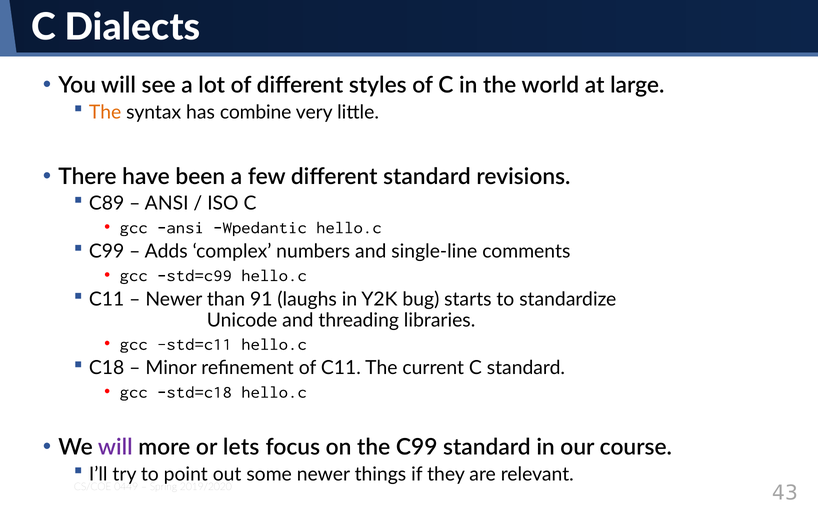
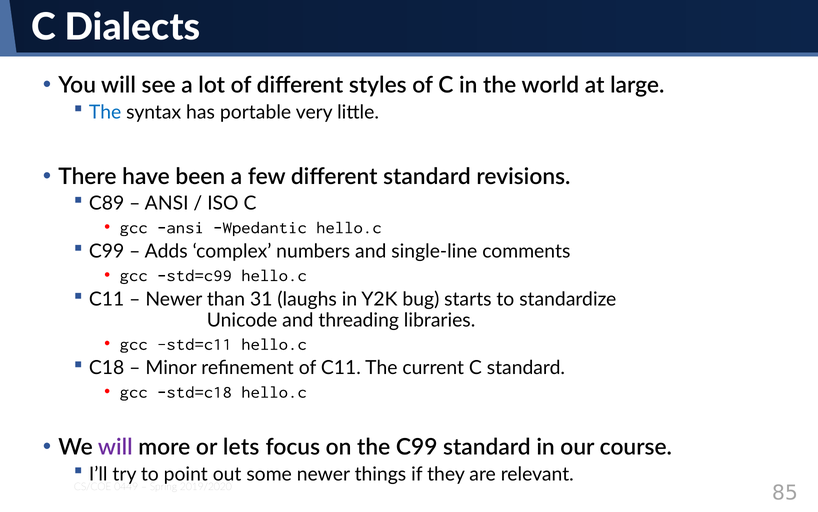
The colour: orange -> blue (105, 112)
combine: combine -> portable (256, 112)
91: 91 -> 31 (261, 299)
43: 43 -> 85 (785, 492)
